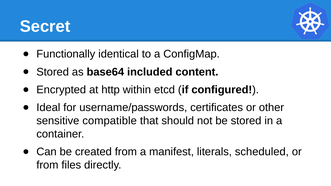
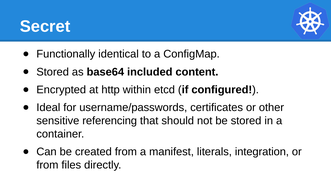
compatible: compatible -> referencing (110, 121)
scheduled: scheduled -> integration (262, 152)
